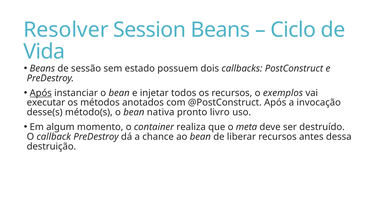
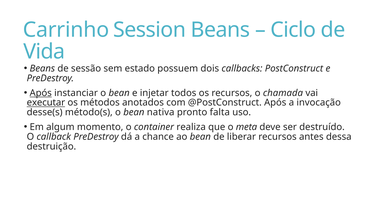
Resolver: Resolver -> Carrinho (66, 30)
exemplos: exemplos -> chamada (283, 93)
executar underline: none -> present (46, 103)
livro: livro -> falta (220, 112)
